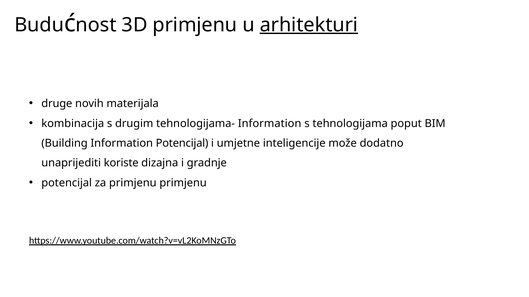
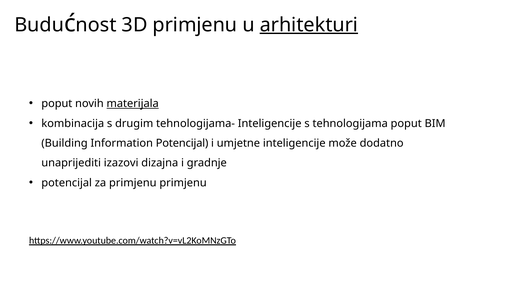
druge: druge -> poput (57, 104)
materijala underline: none -> present (133, 104)
tehnologijama- Information: Information -> Inteligencije (270, 124)
koriste: koriste -> izazovi (121, 163)
